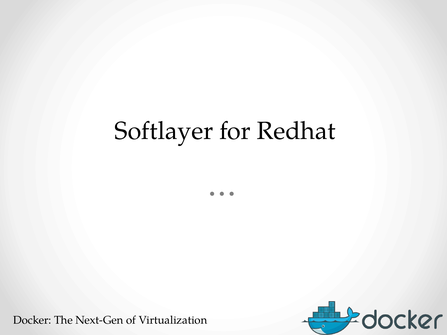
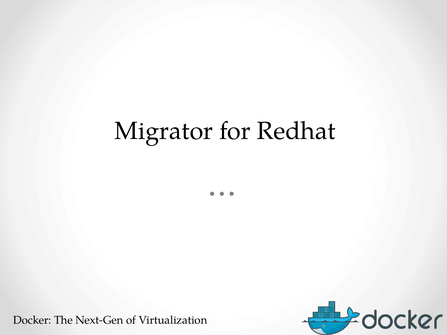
Softlayer: Softlayer -> Migrator (164, 131)
